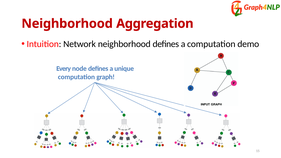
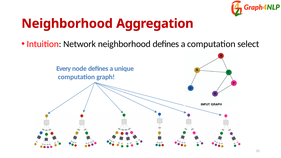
demo: demo -> select (248, 44)
